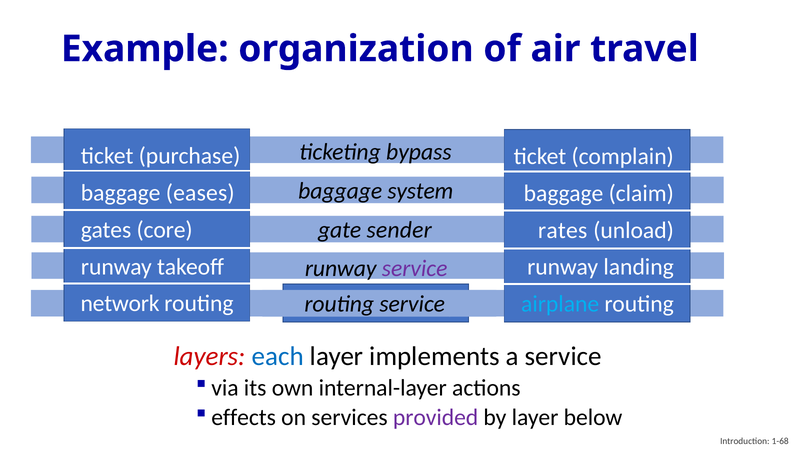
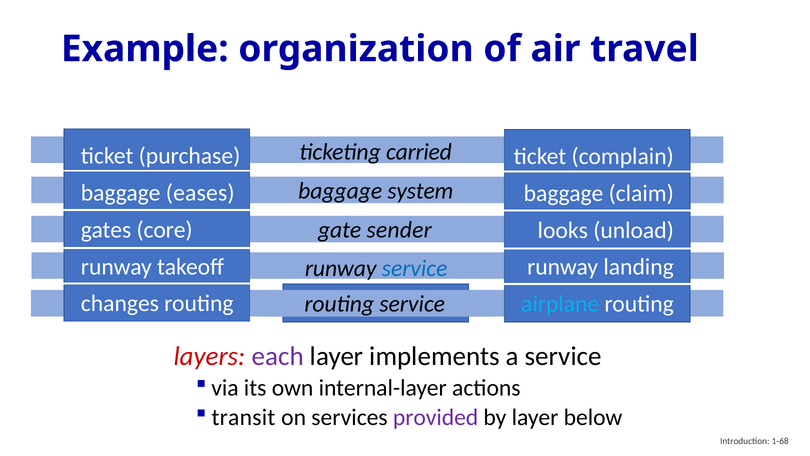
bypass: bypass -> carried (419, 152)
rates: rates -> looks (563, 230)
service colour: purple -> blue (415, 268)
network: network -> changes (120, 303)
each colour: blue -> purple (278, 356)
effects: effects -> transit (243, 417)
